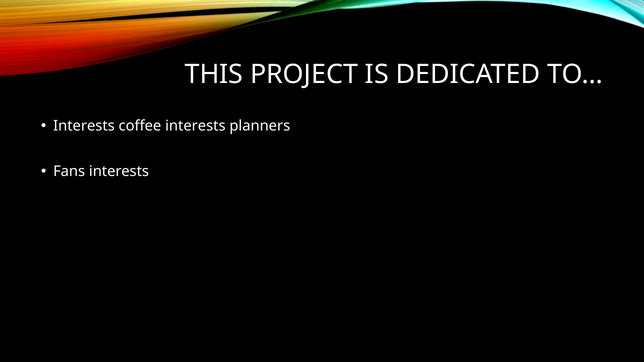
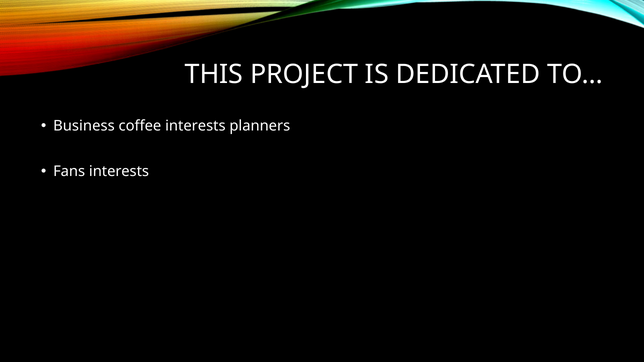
Interests: Interests -> Business (84, 126)
